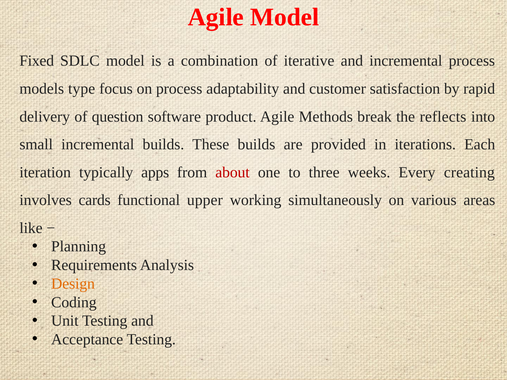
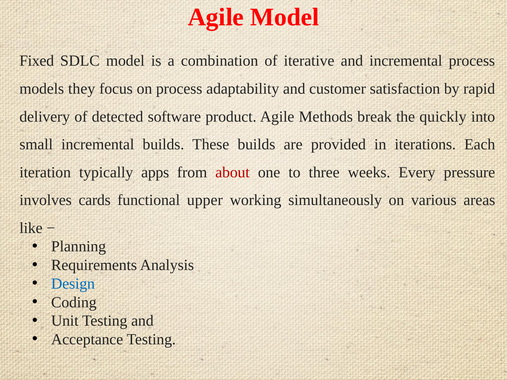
type: type -> they (82, 89)
question: question -> detected (118, 117)
reflects: reflects -> quickly (443, 117)
creating: creating -> pressure (469, 172)
Design colour: orange -> blue (73, 284)
